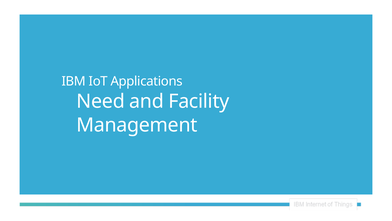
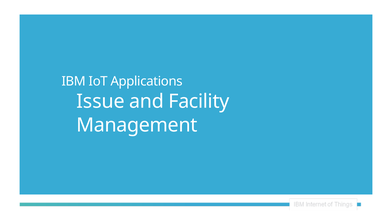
Need: Need -> Issue (101, 101)
